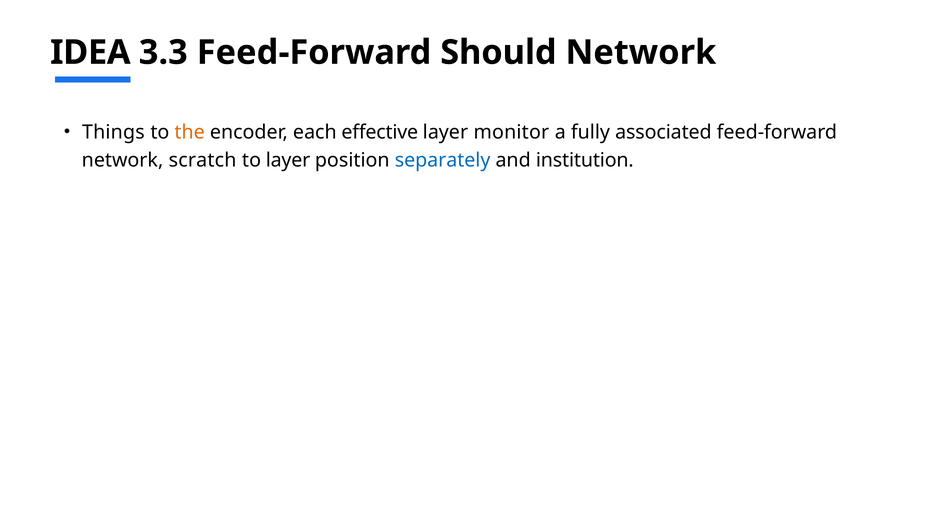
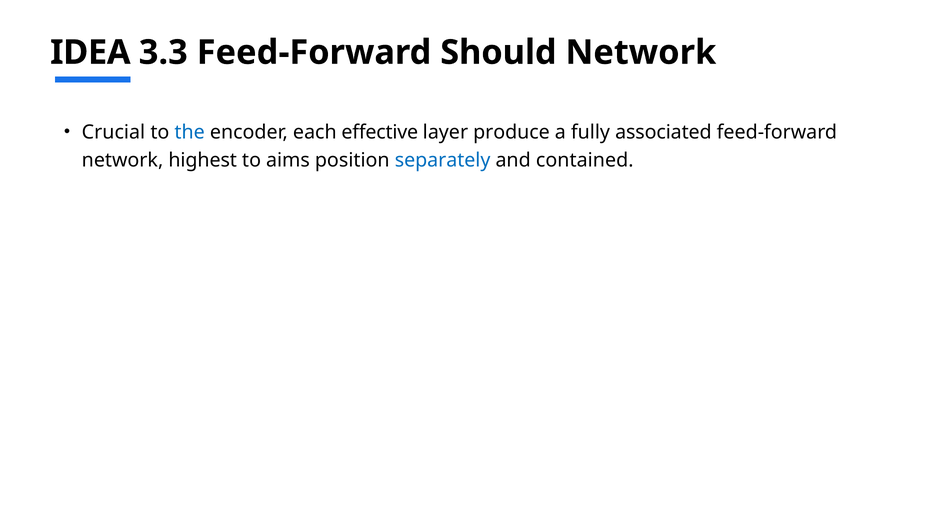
Things: Things -> Crucial (113, 132)
the colour: orange -> blue (190, 132)
monitor: monitor -> produce (511, 132)
scratch: scratch -> highest (203, 160)
to layer: layer -> aims (288, 160)
institution: institution -> contained (585, 160)
